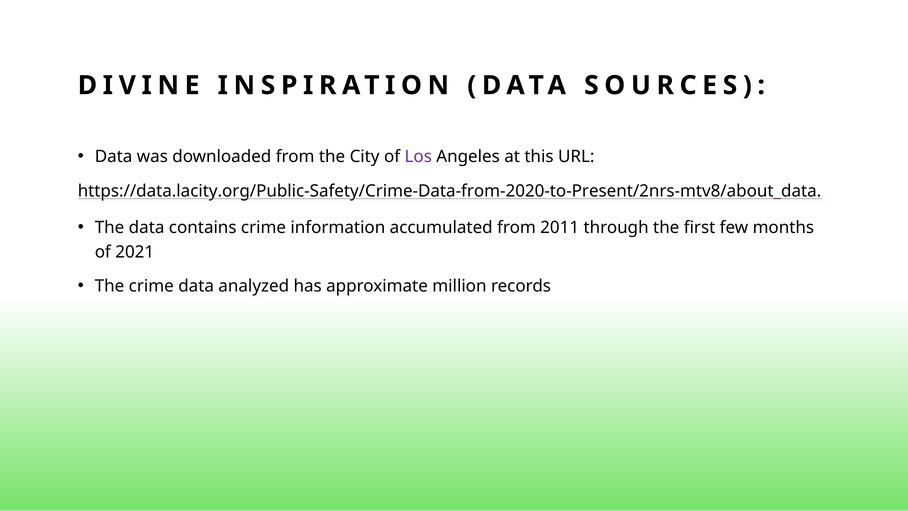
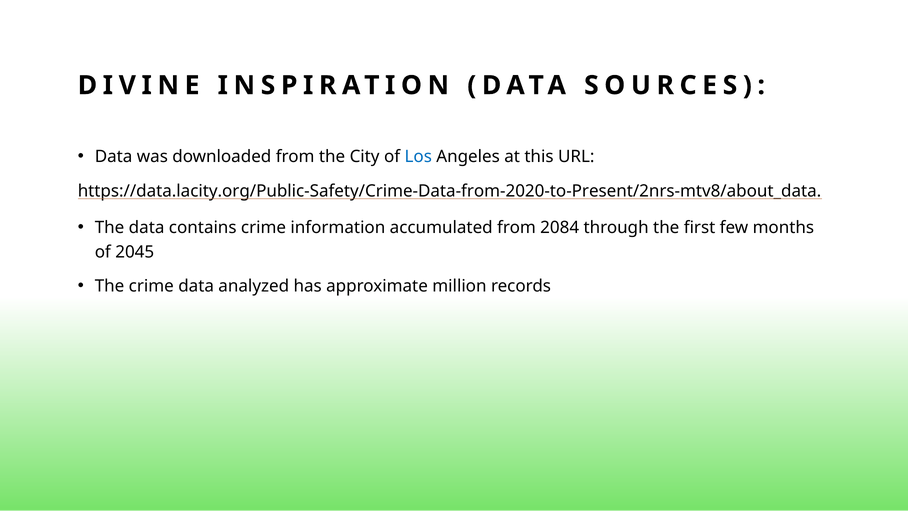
Los colour: purple -> blue (418, 156)
2011: 2011 -> 2084 (560, 228)
2021: 2021 -> 2045 (135, 252)
